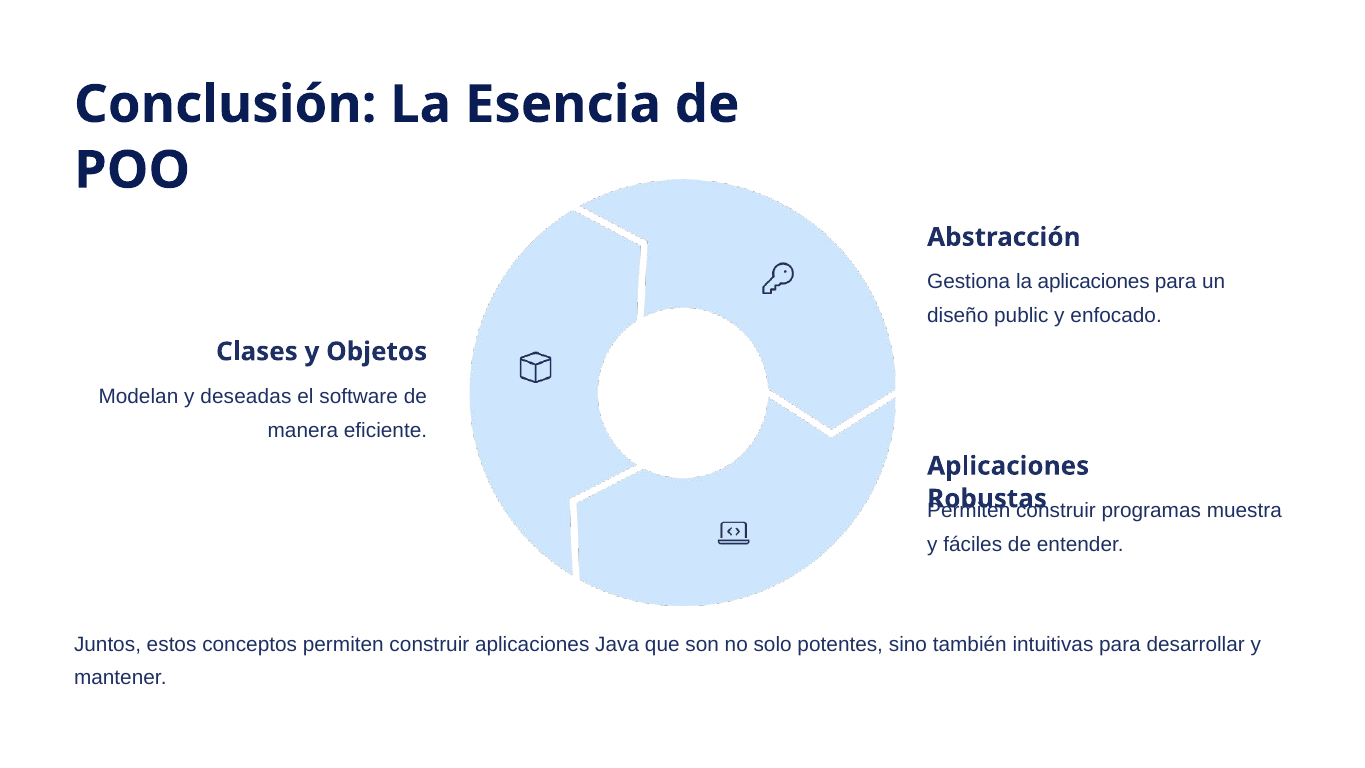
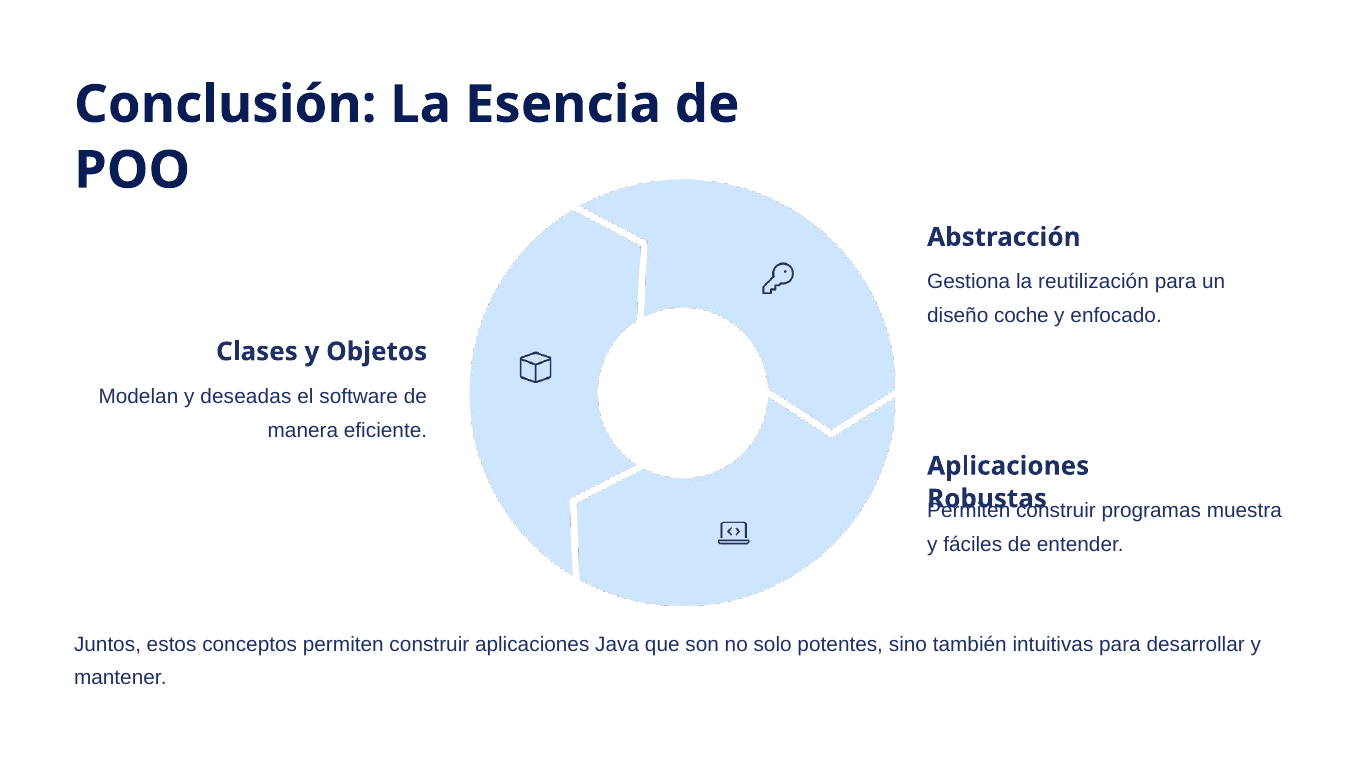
la aplicaciones: aplicaciones -> reutilización (1094, 282)
public: public -> coche (1021, 316)
